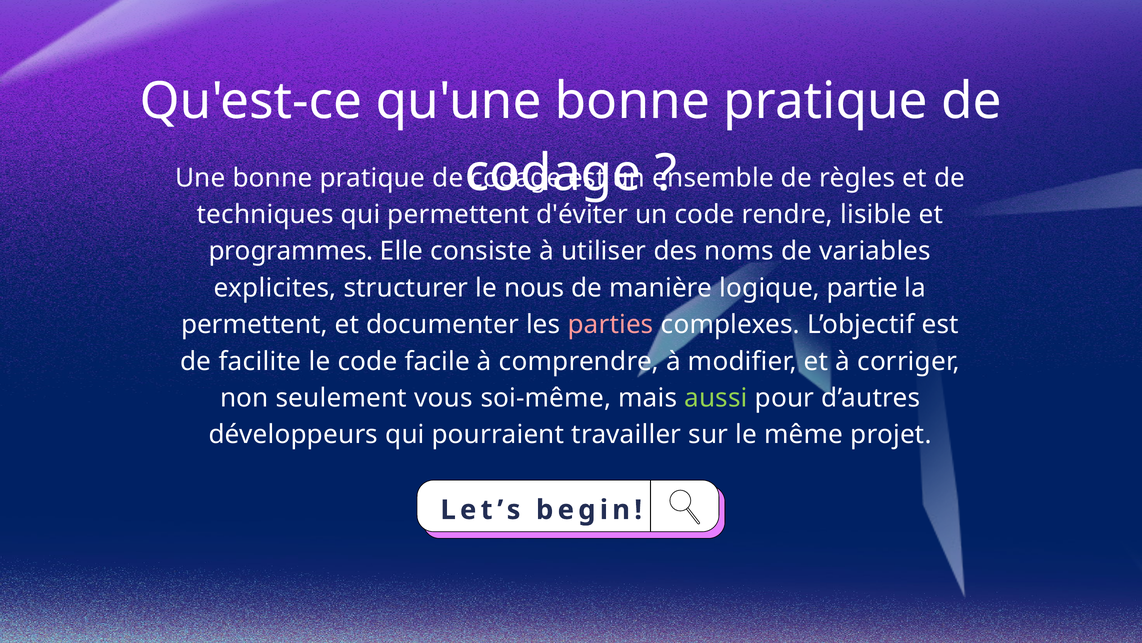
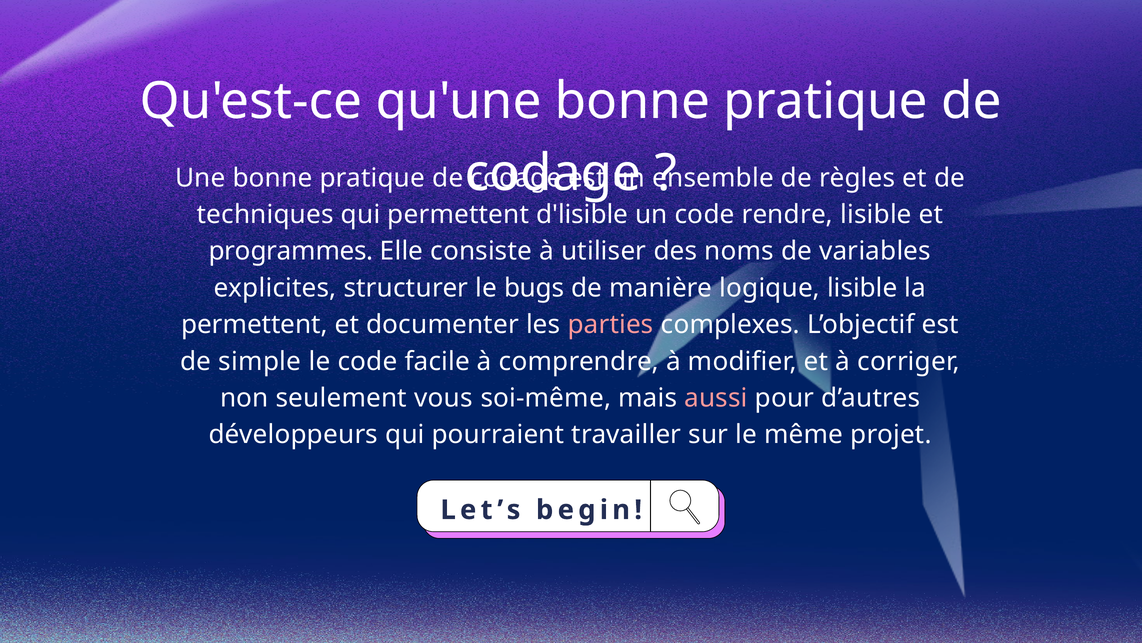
d'éviter: d'éviter -> d'lisible (582, 214)
nous: nous -> bugs (534, 288)
logique partie: partie -> lisible (862, 288)
facilite: facilite -> simple (260, 361)
aussi colour: light green -> pink (716, 398)
